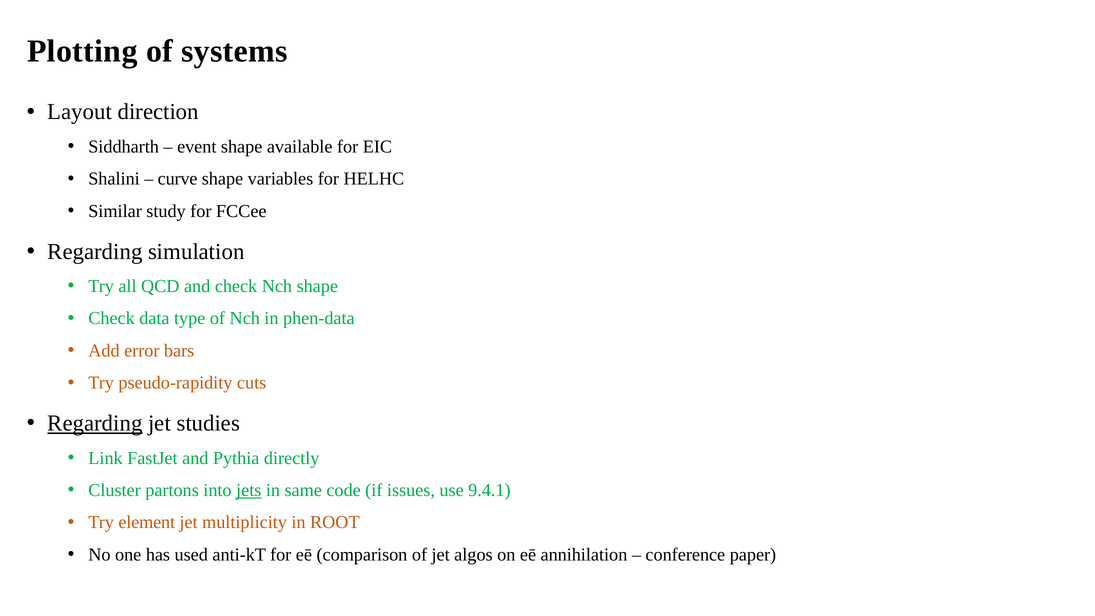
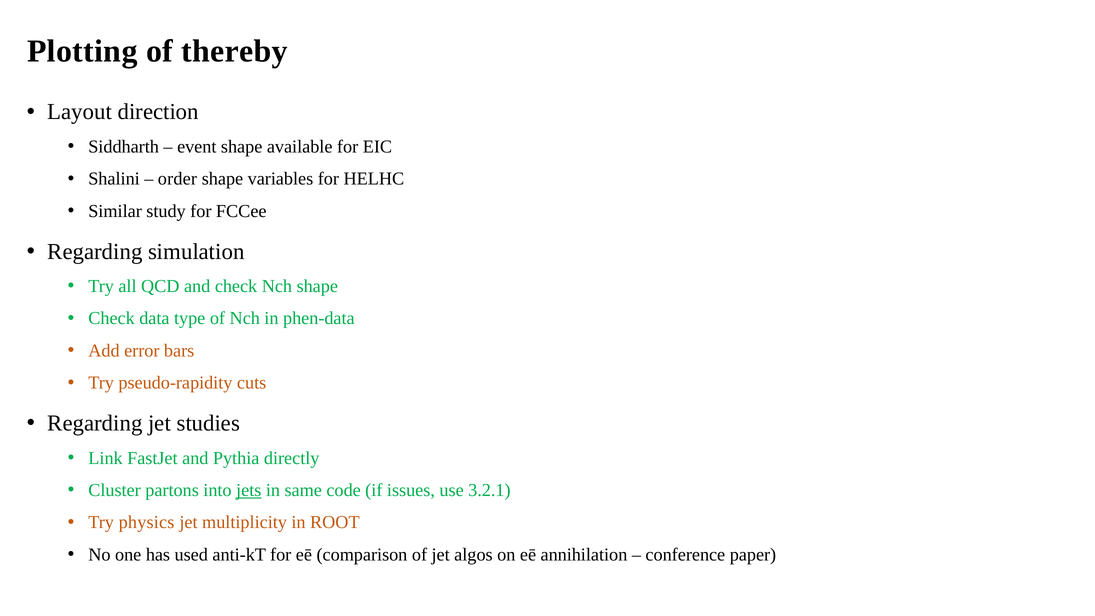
systems: systems -> thereby (234, 51)
curve: curve -> order (177, 179)
Regarding underline: present -> none (95, 423)
9.4.1: 9.4.1 -> 3.2.1 (489, 490)
element: element -> physics (147, 522)
